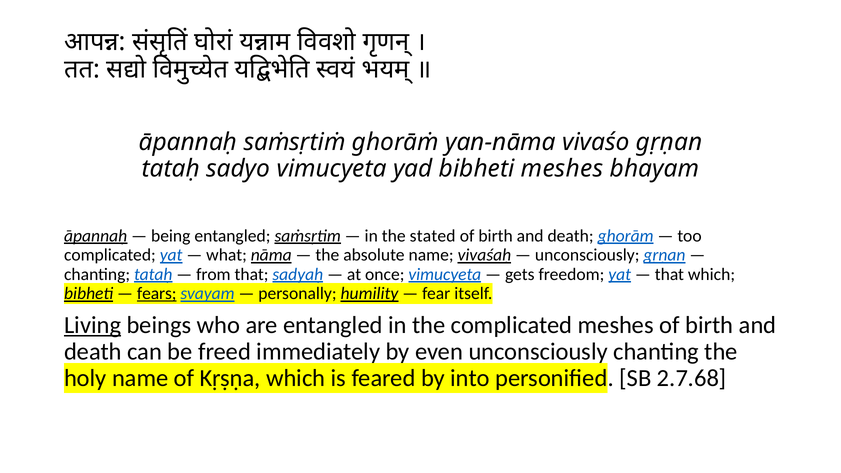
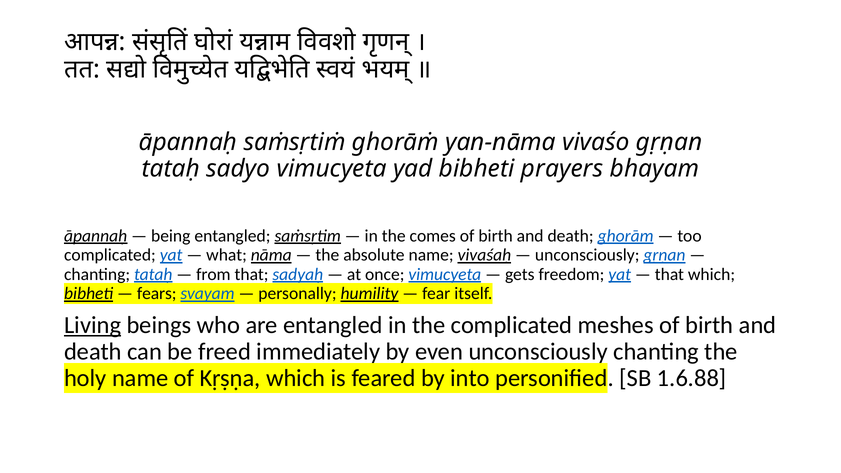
bibheti meshes: meshes -> prayers (562, 169)
stated: stated -> comes (433, 236)
fears underline: present -> none (157, 294)
2.7.68: 2.7.68 -> 1.6.88 (692, 378)
